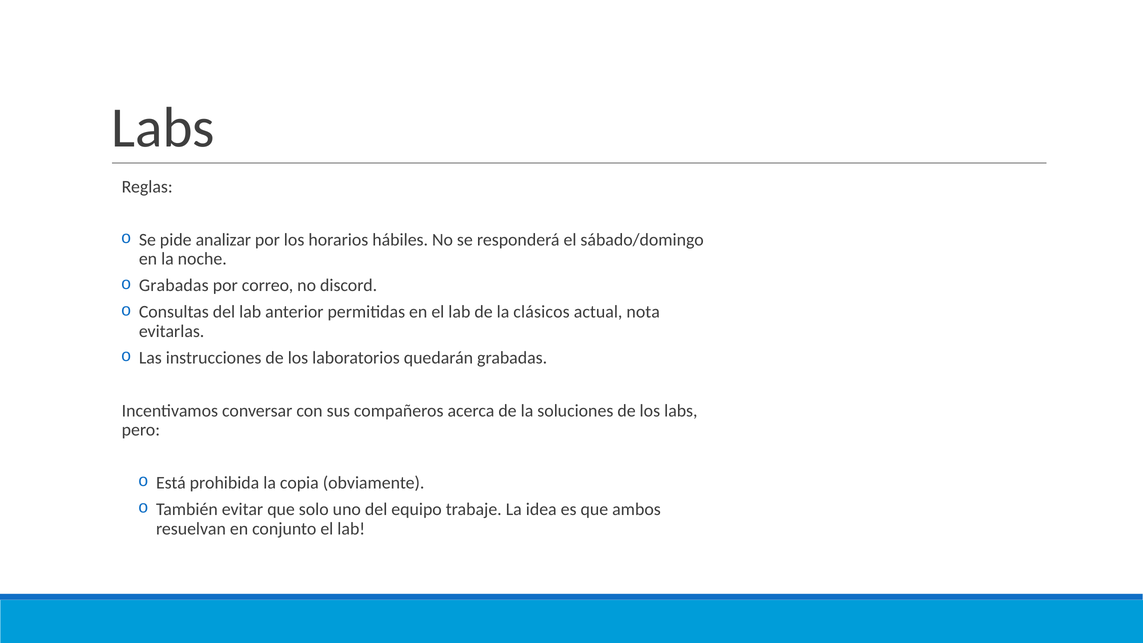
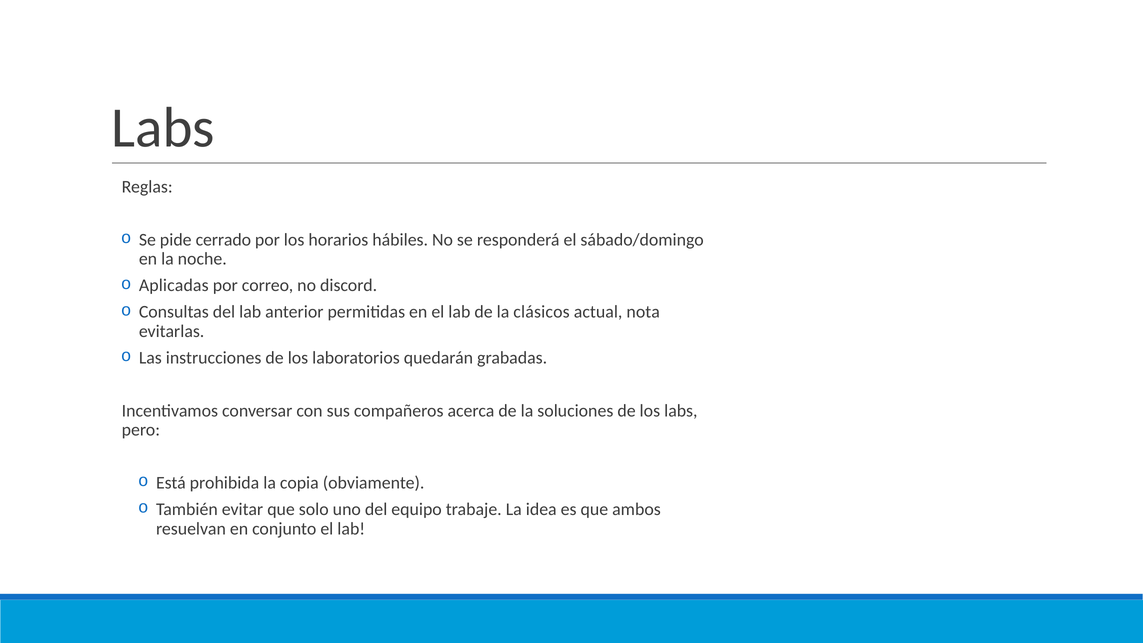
analizar: analizar -> cerrado (223, 240)
Grabadas: Grabadas -> Aplicadas (174, 286)
